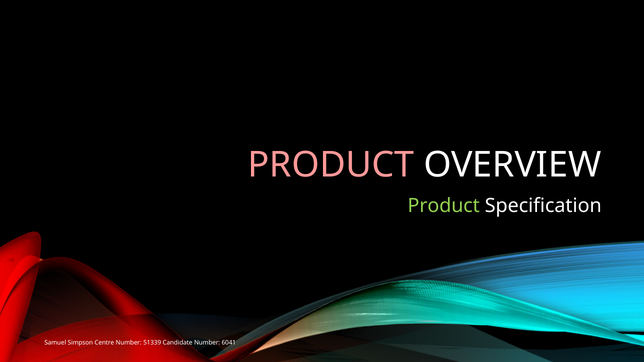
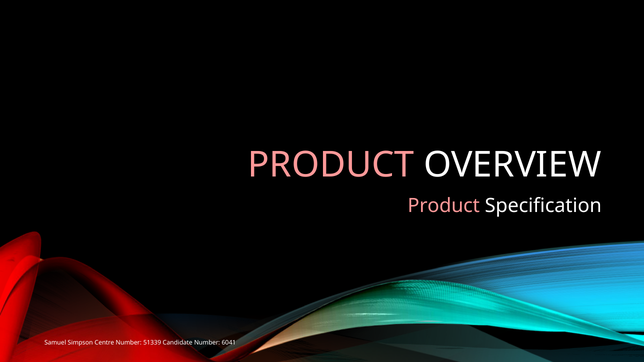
Product colour: light green -> pink (444, 206)
